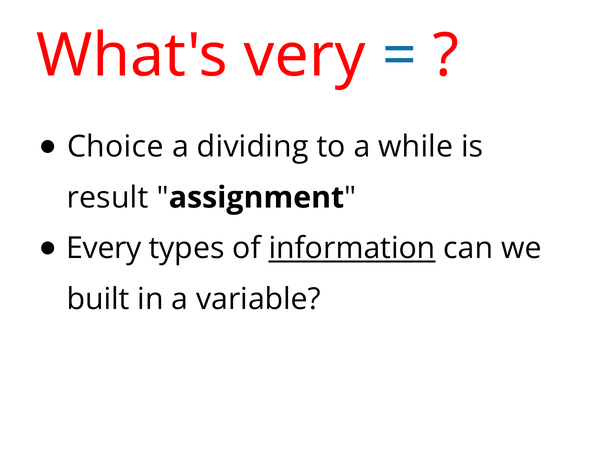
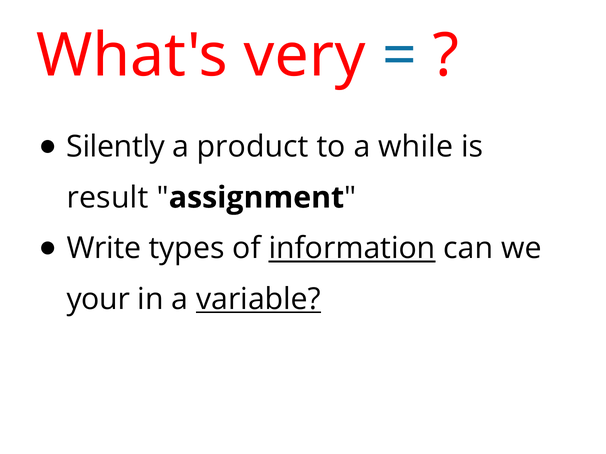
Choice: Choice -> Silently (116, 147)
dividing: dividing -> product (253, 147)
Every: Every -> Write (104, 249)
built: built -> your (98, 300)
variable underline: none -> present (259, 300)
